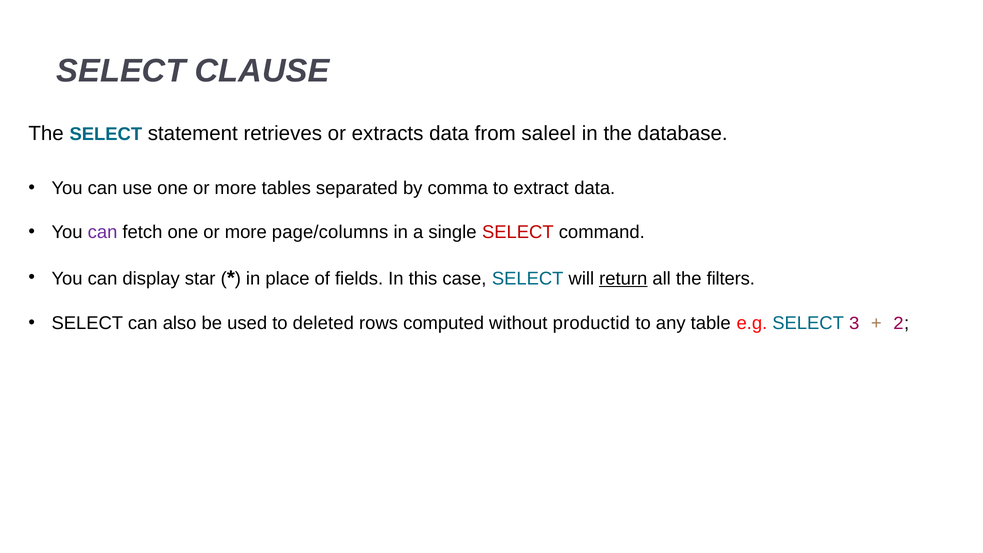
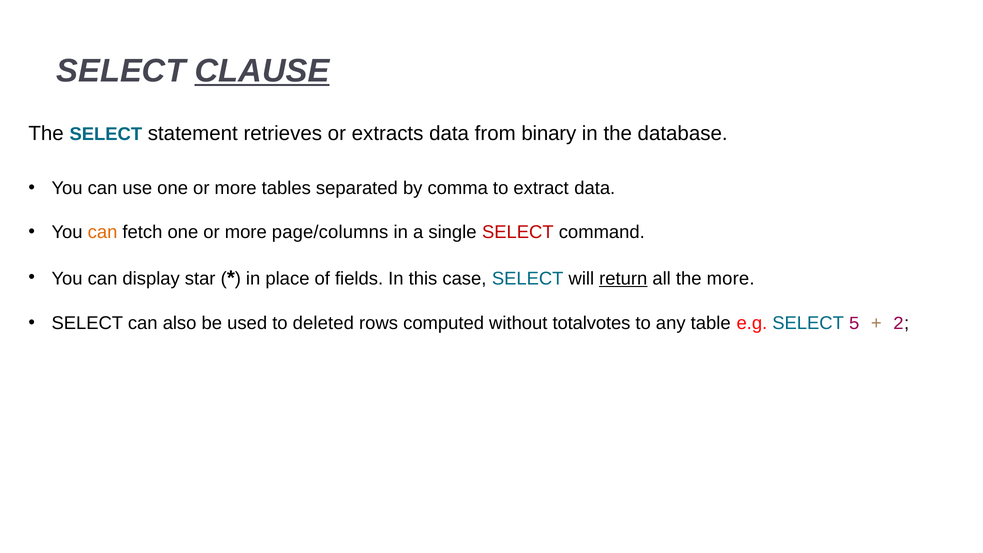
CLAUSE underline: none -> present (262, 71)
saleel: saleel -> binary (549, 134)
can colour: purple -> orange (103, 232)
the filters: filters -> more (731, 278)
productid: productid -> totalvotes (591, 323)
3: 3 -> 5 (854, 323)
